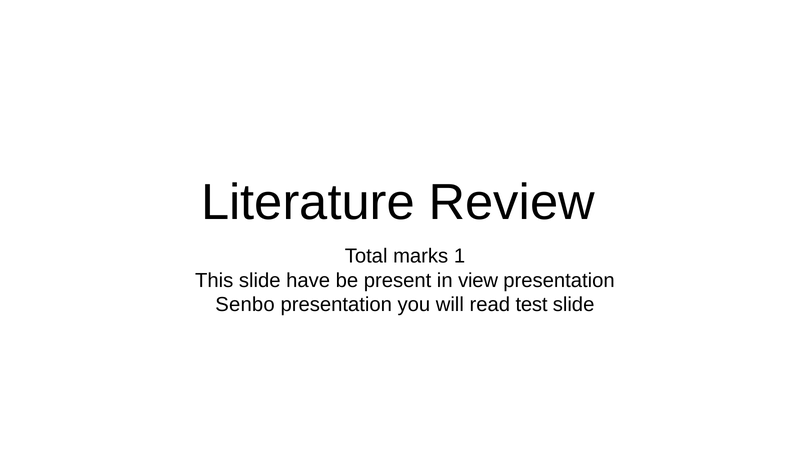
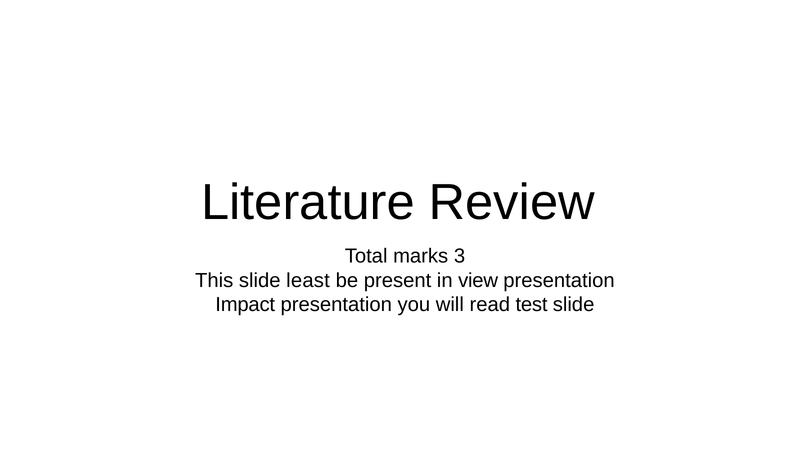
1: 1 -> 3 (460, 256)
have: have -> least (308, 280)
Senbo: Senbo -> Impact (245, 304)
